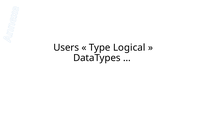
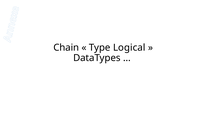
Users: Users -> Chain (66, 48)
